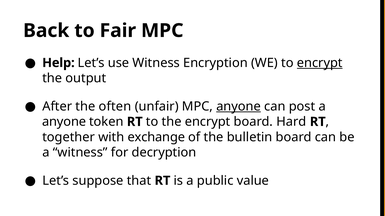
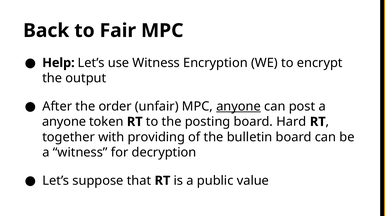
encrypt underline: present -> none (320, 63)
often: often -> order (115, 107)
the encrypt: encrypt -> posting (208, 122)
exchange: exchange -> providing (156, 137)
